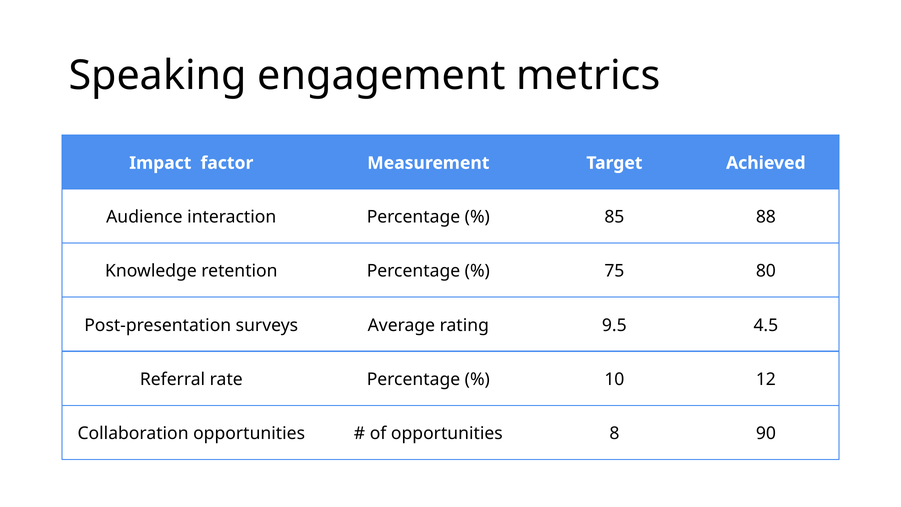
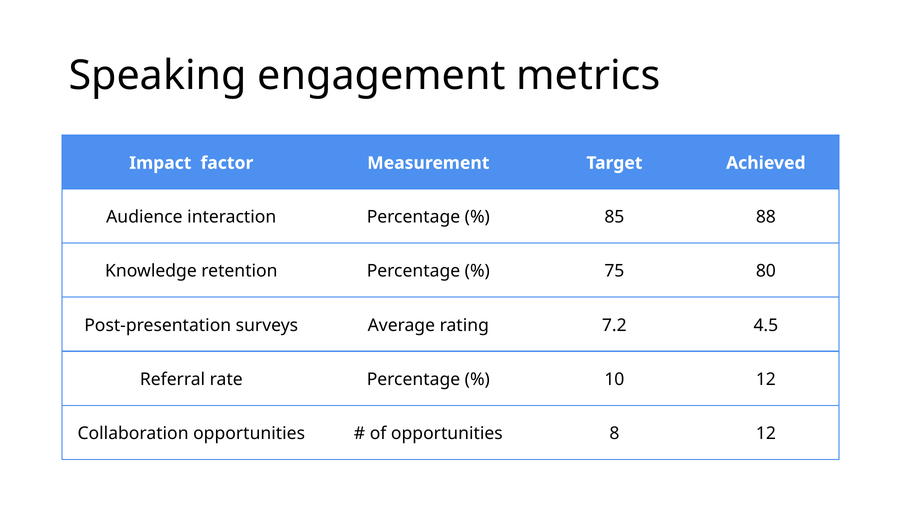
9.5: 9.5 -> 7.2 (614, 325)
8 90: 90 -> 12 (766, 433)
